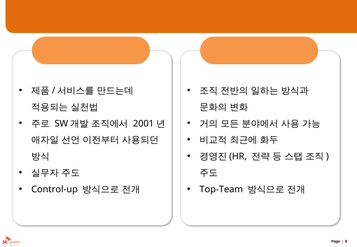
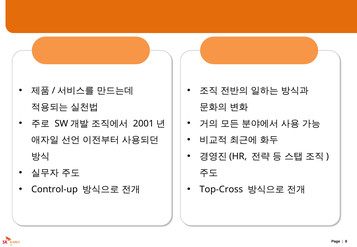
Top-Team: Top-Team -> Top-Cross (221, 189)
